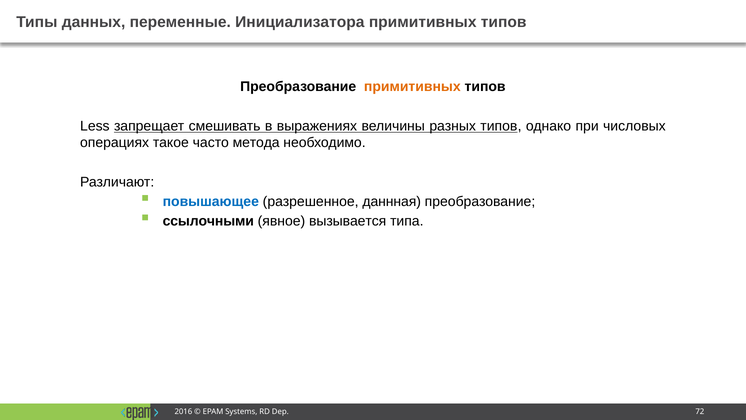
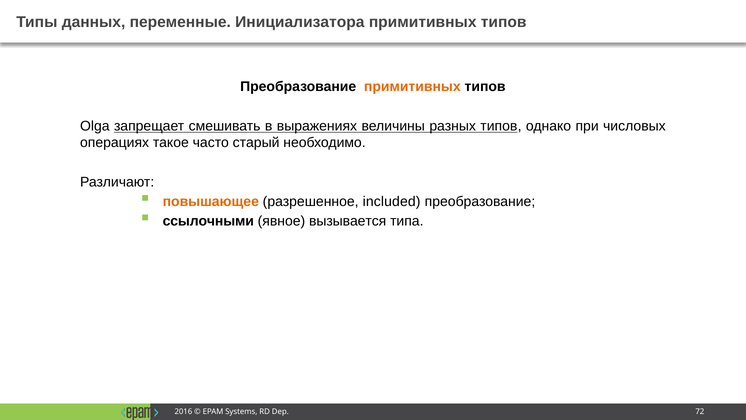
Less: Less -> Olga (95, 126)
метода: метода -> старый (256, 143)
повышающее colour: blue -> orange (211, 201)
даннная: даннная -> included (392, 201)
